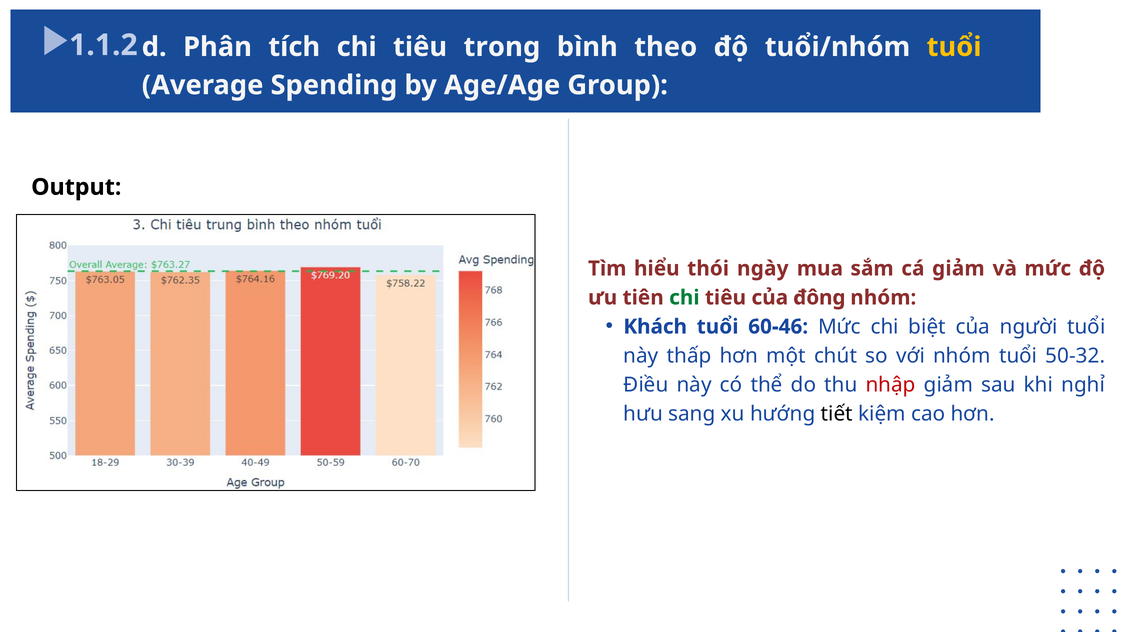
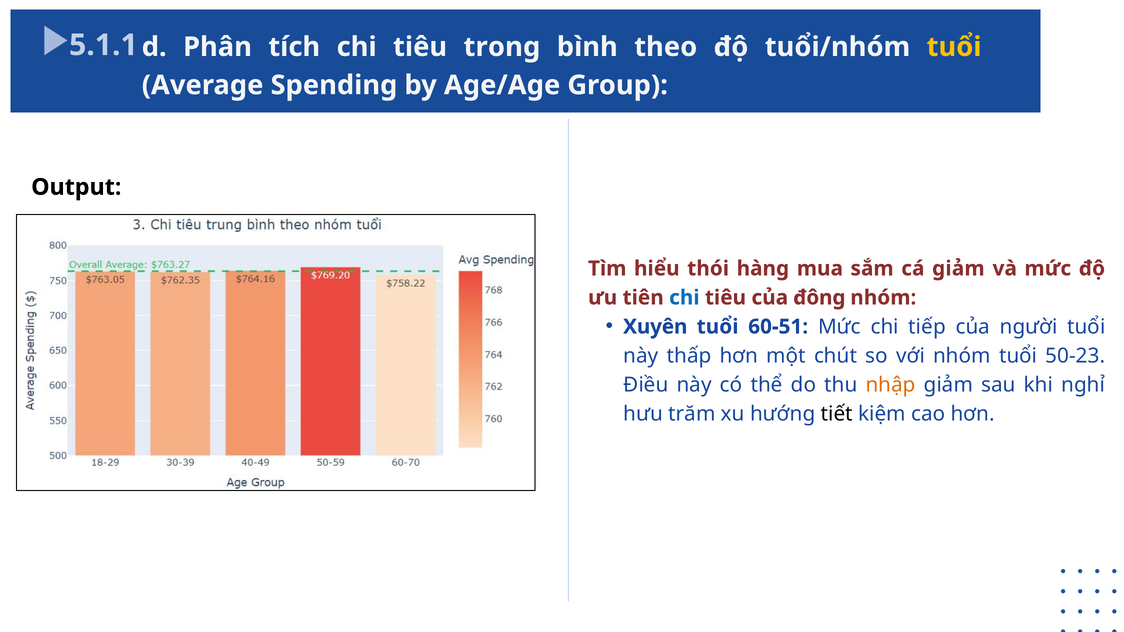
1.1.2: 1.1.2 -> 5.1.1 (103, 45)
ngày: ngày -> hàng (763, 269)
chi colour: green -> blue (684, 298)
Khách: Khách -> Xuyên (655, 327)
60-46: 60-46 -> 60-51 (778, 327)
biệt: biệt -> tiếp (927, 327)
50-32: 50-32 -> 50-23 (1075, 356)
nhập colour: red -> orange (891, 385)
sang: sang -> trăm (692, 414)
